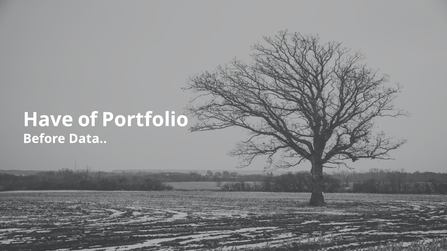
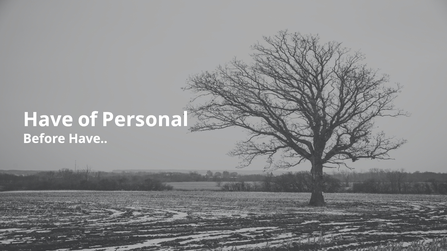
Portfolio: Portfolio -> Personal (145, 120)
Before Data: Data -> Have (88, 139)
